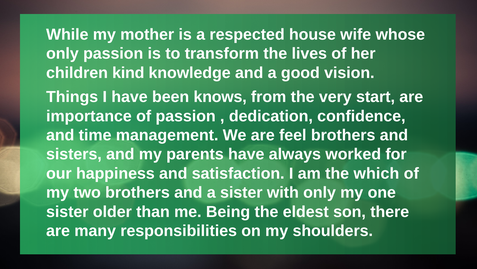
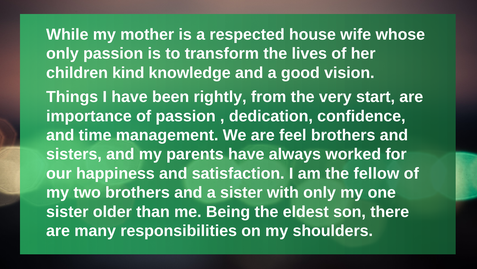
knows: knows -> rightly (220, 97)
which: which -> fellow (376, 173)
